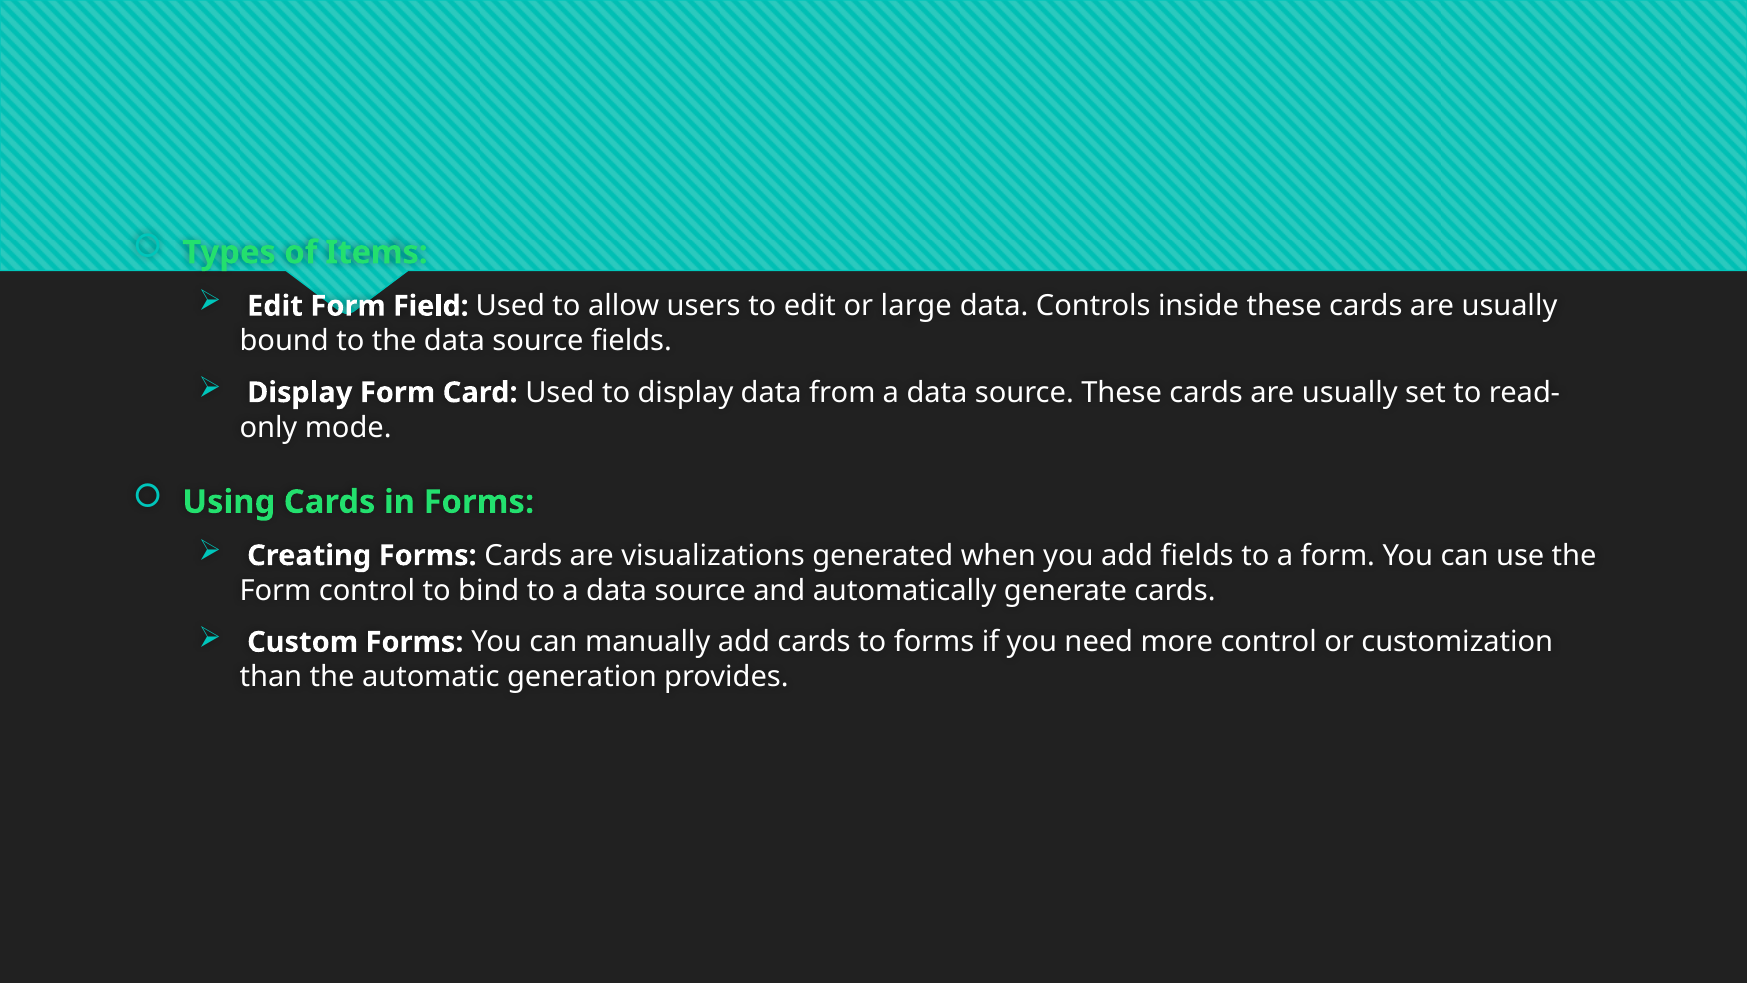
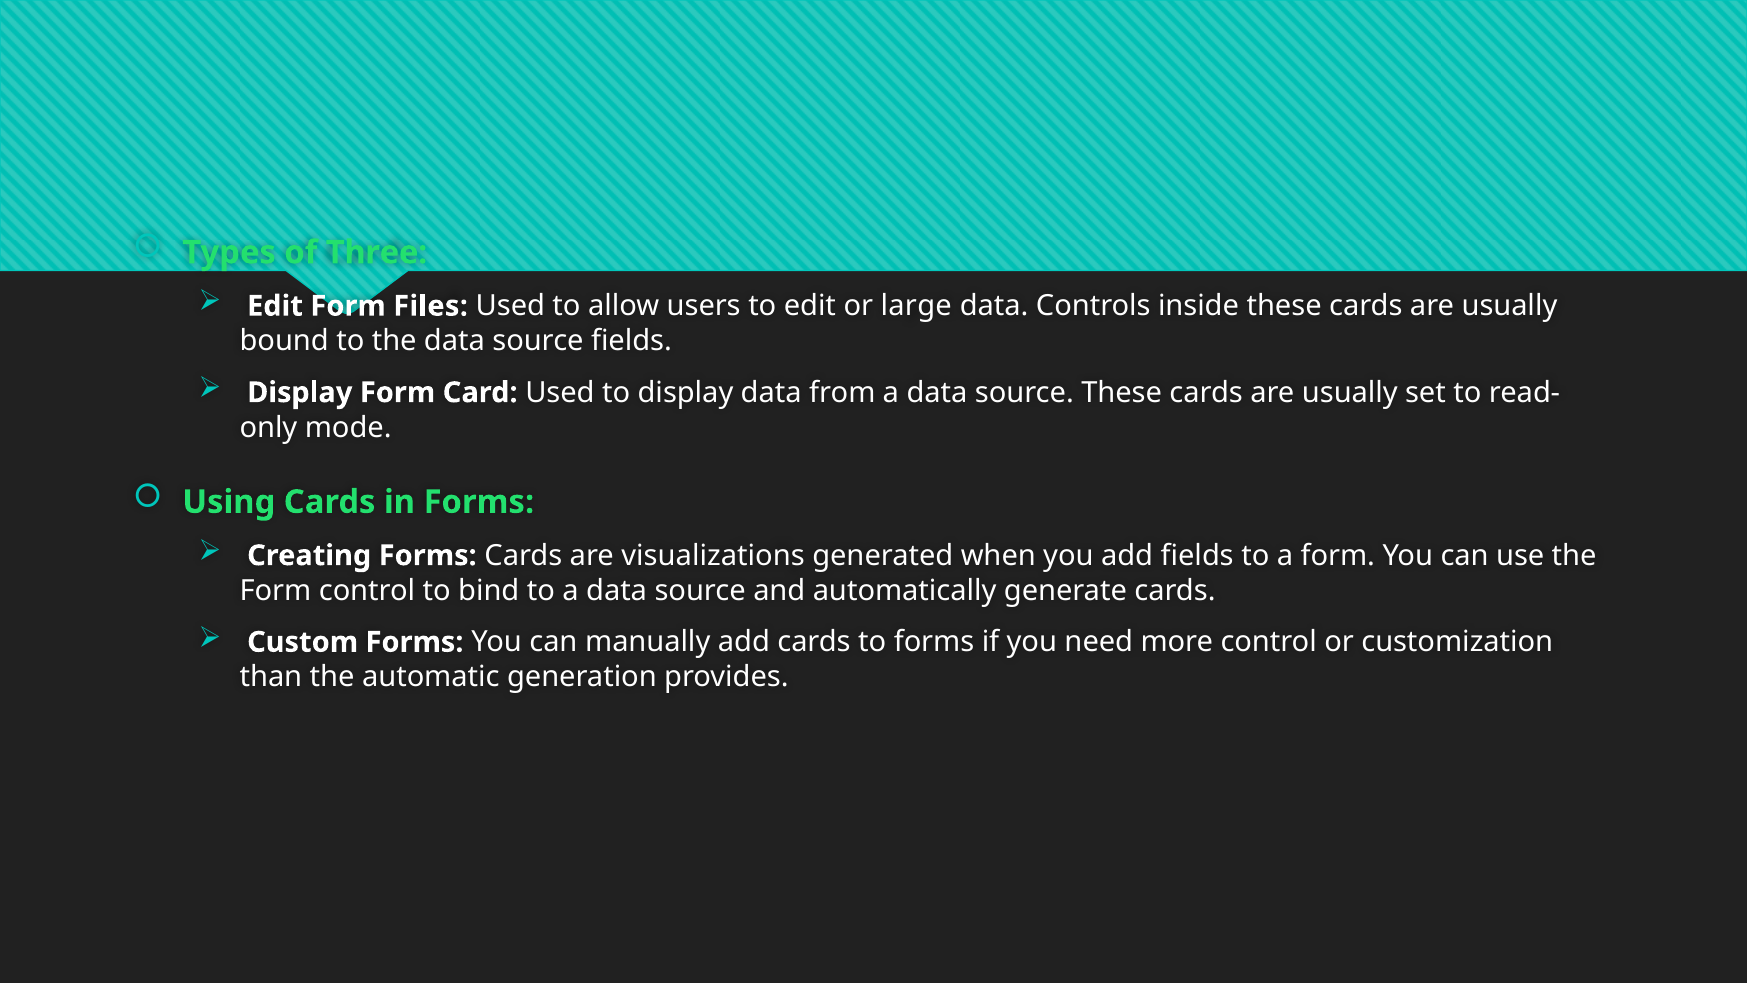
Items: Items -> Three (377, 252)
Field: Field -> Files (431, 306)
